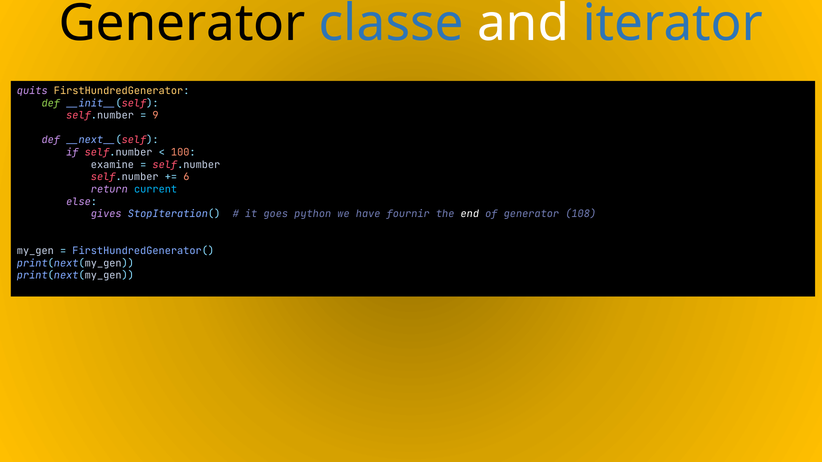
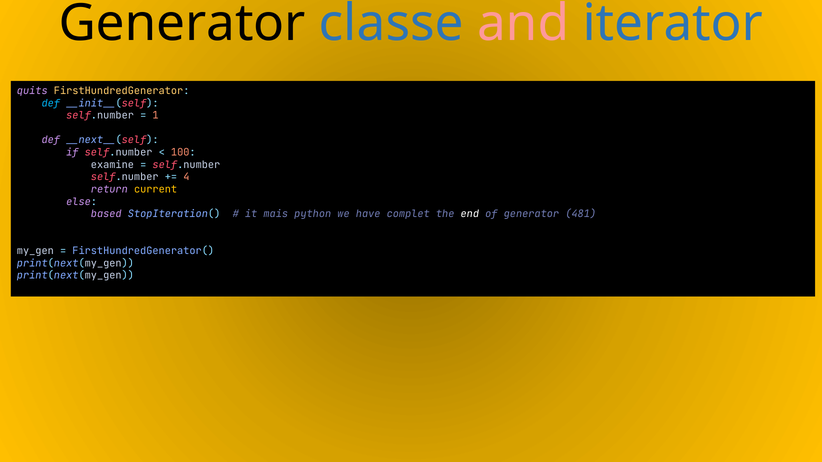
and colour: white -> pink (523, 24)
def colour: light green -> light blue (51, 103)
9: 9 -> 1 (156, 116)
6: 6 -> 4 (186, 177)
current colour: light blue -> yellow (156, 190)
gives: gives -> based (106, 214)
goes: goes -> mais (276, 214)
fournir: fournir -> complet (408, 214)
108: 108 -> 481 (581, 214)
